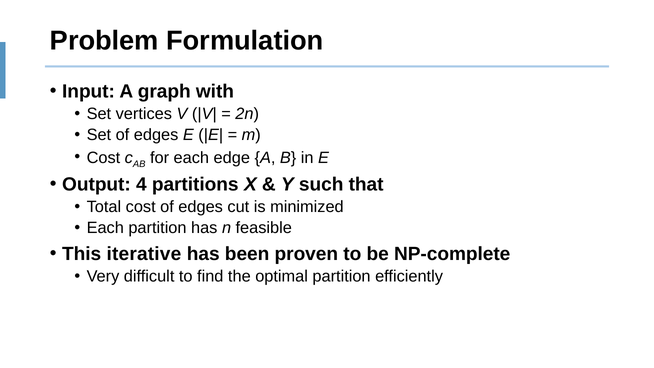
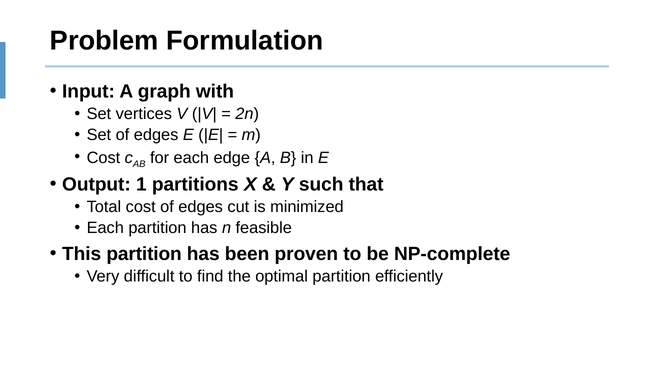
4: 4 -> 1 (141, 184)
This iterative: iterative -> partition (144, 254)
